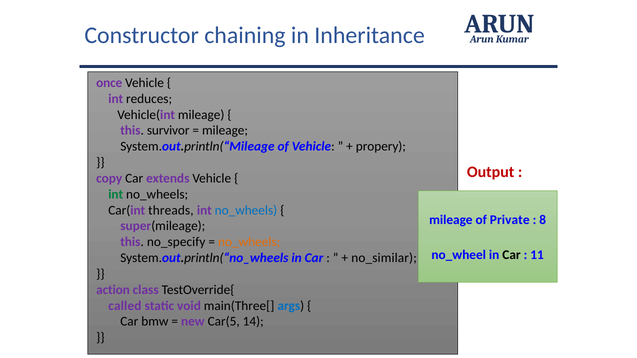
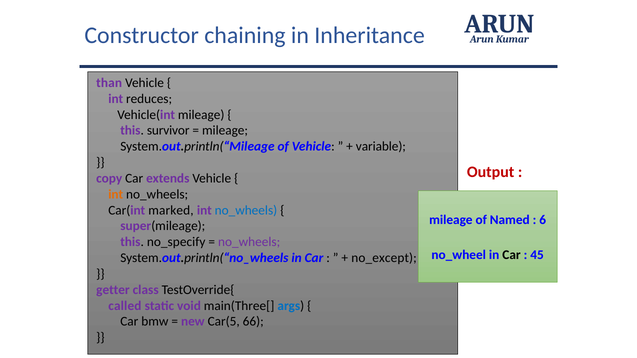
once: once -> than (109, 83)
propery: propery -> variable (381, 147)
int colour: green -> orange (116, 194)
threads: threads -> marked (171, 210)
Private: Private -> Named (510, 220)
8: 8 -> 6 (543, 220)
no_wheels colour: orange -> purple (249, 242)
11: 11 -> 45 (537, 255)
no_similar: no_similar -> no_except (384, 258)
action: action -> getter (113, 290)
14: 14 -> 66 (253, 322)
